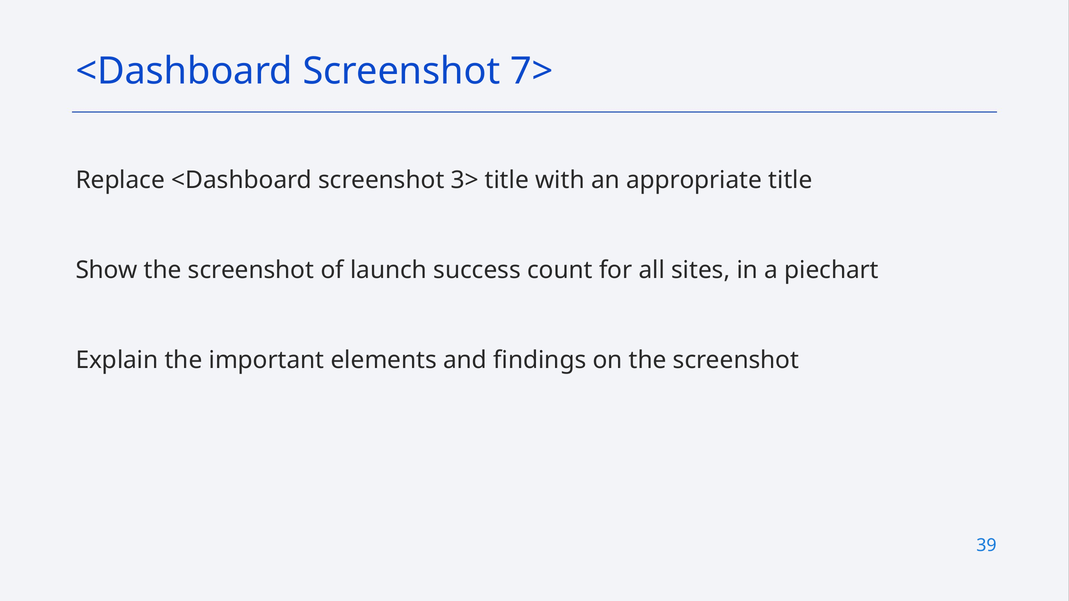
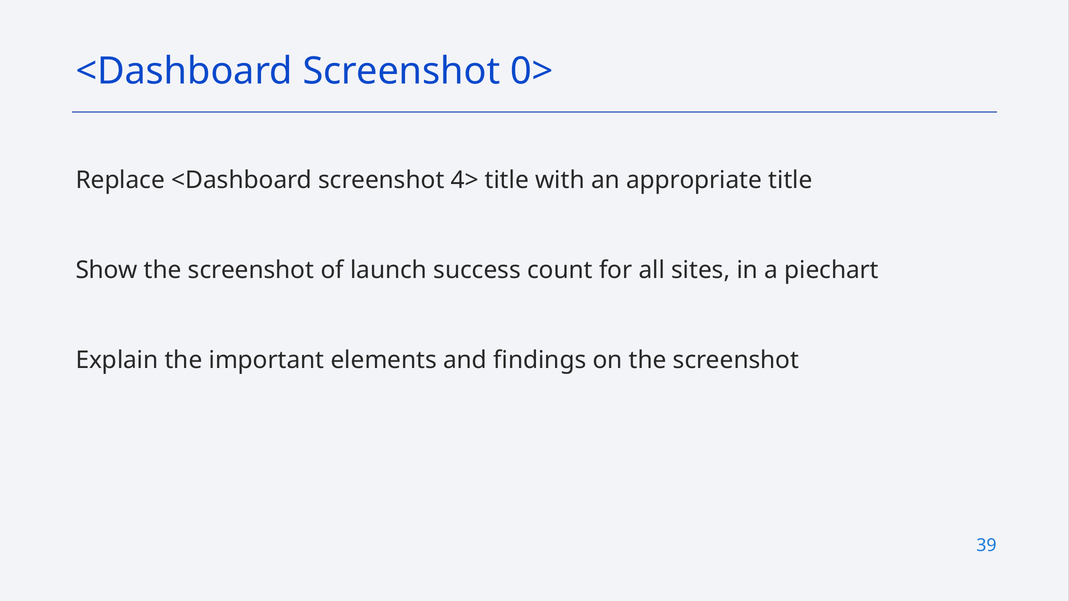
7>: 7> -> 0> (532, 71)
3>: 3> -> 4> (465, 180)
